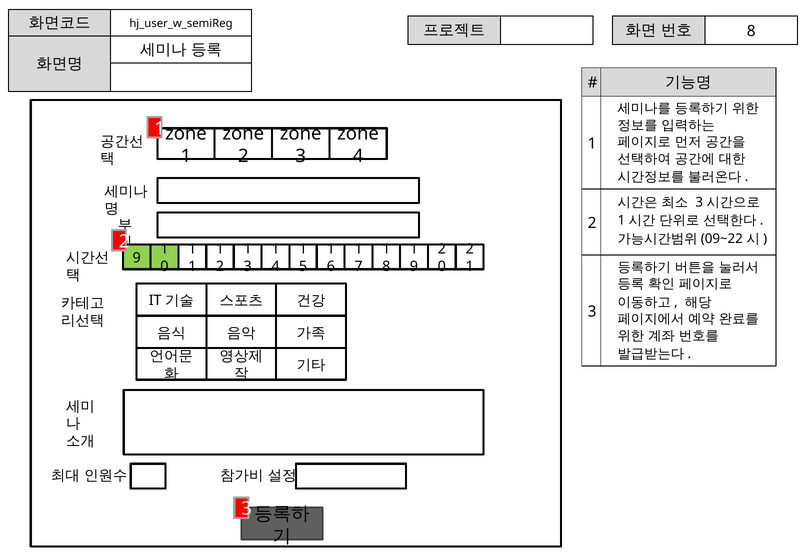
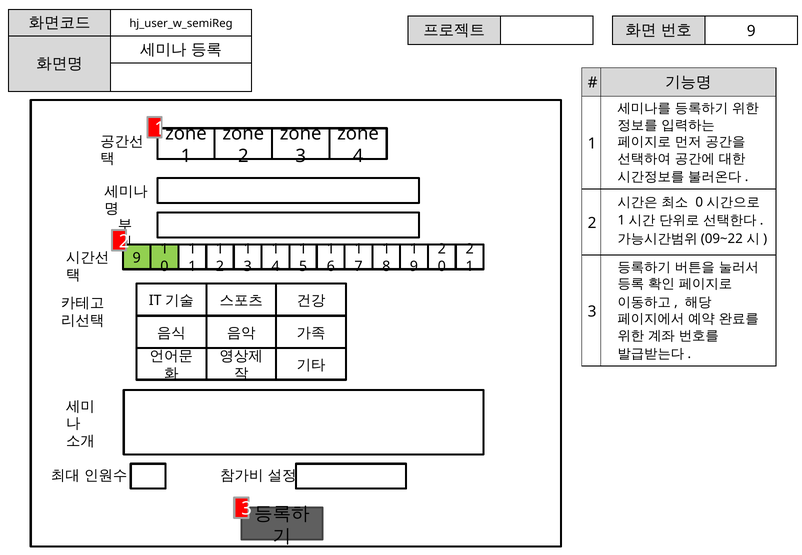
8: 8 -> 9 (751, 31)
3: 3 -> 0 (699, 202)
